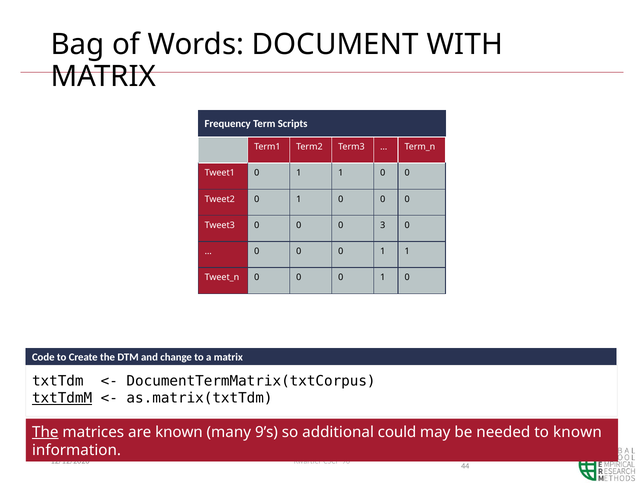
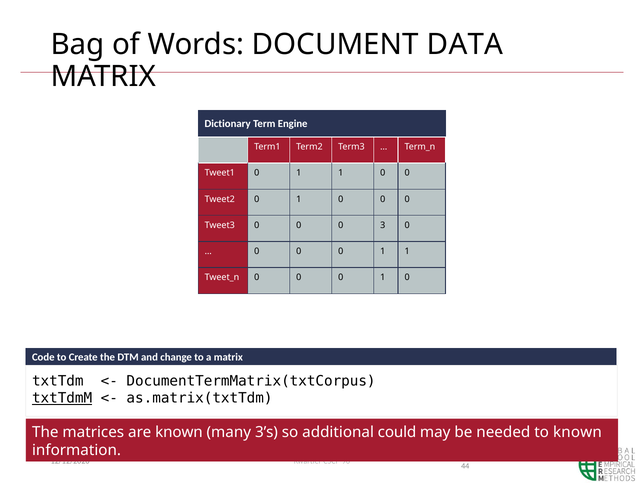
WITH: WITH -> DATA (465, 45)
Frequency: Frequency -> Dictionary (228, 124)
Scripts: Scripts -> Engine (293, 124)
The underline: present -> none (45, 432)
9’s: 9’s -> 3’s (266, 432)
